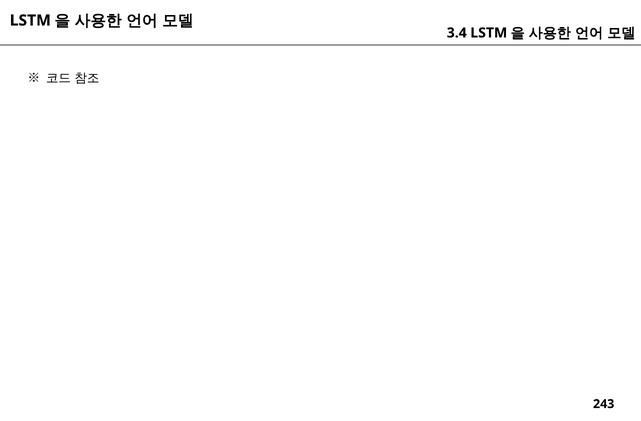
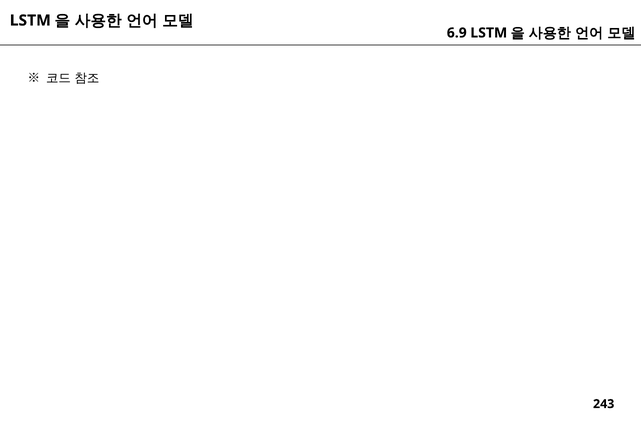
3.4: 3.4 -> 6.9 (457, 33)
